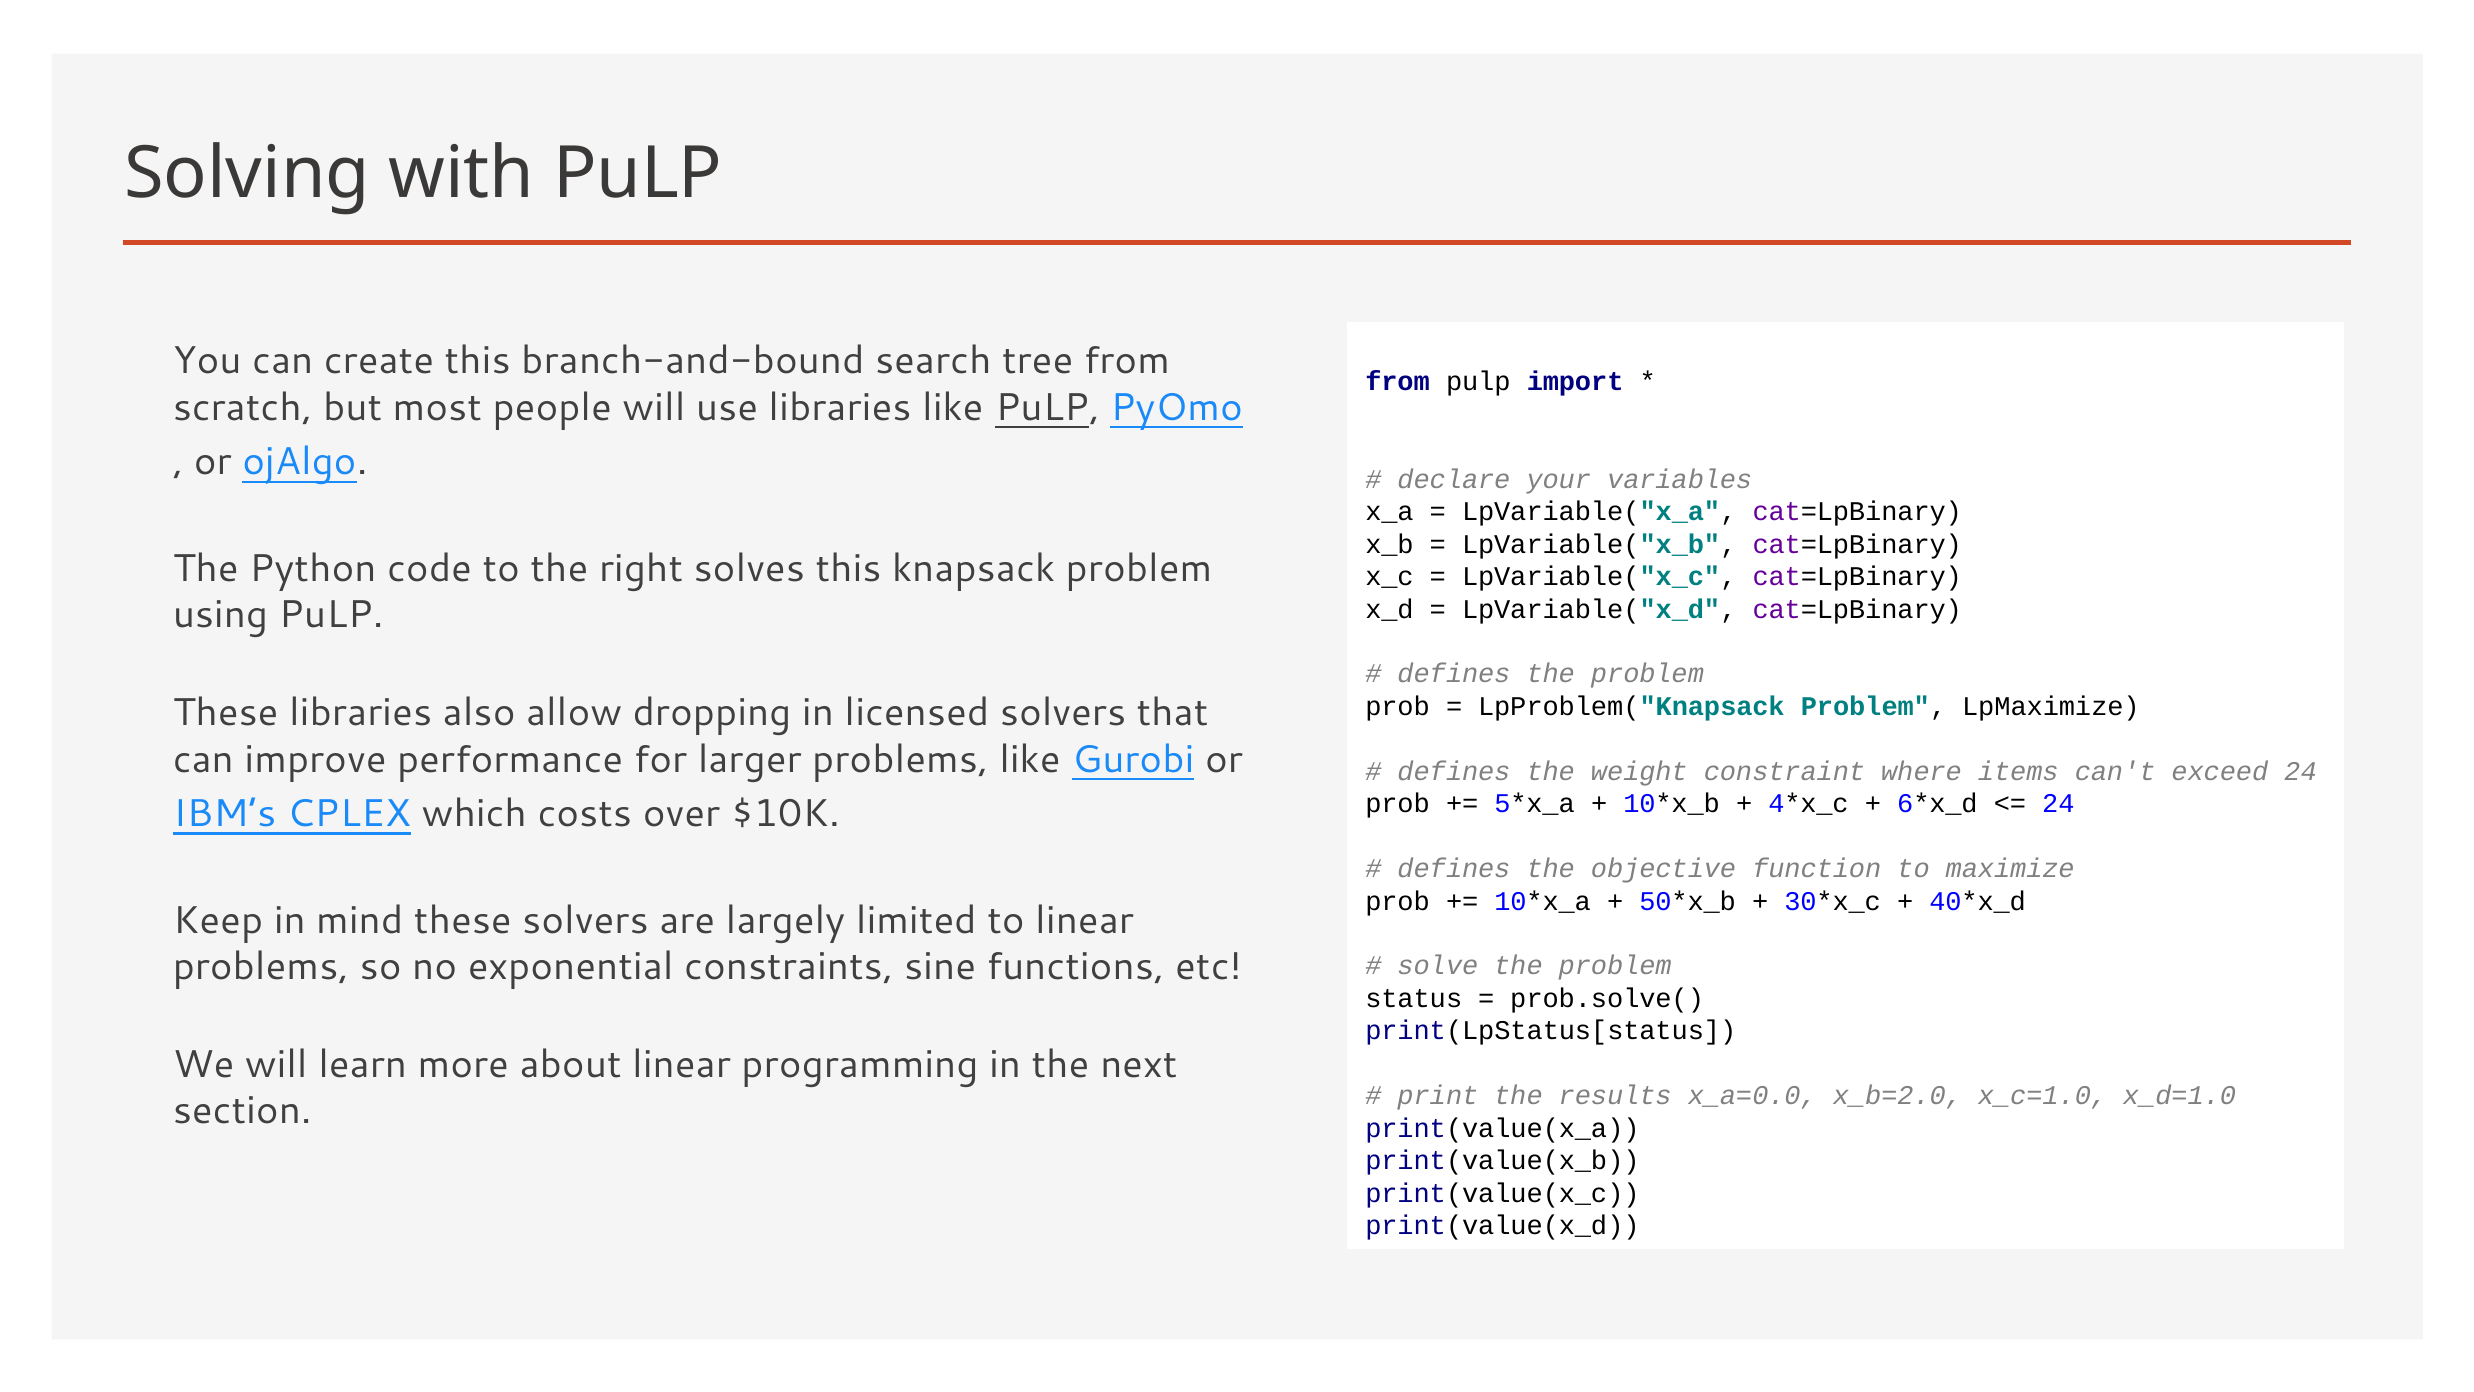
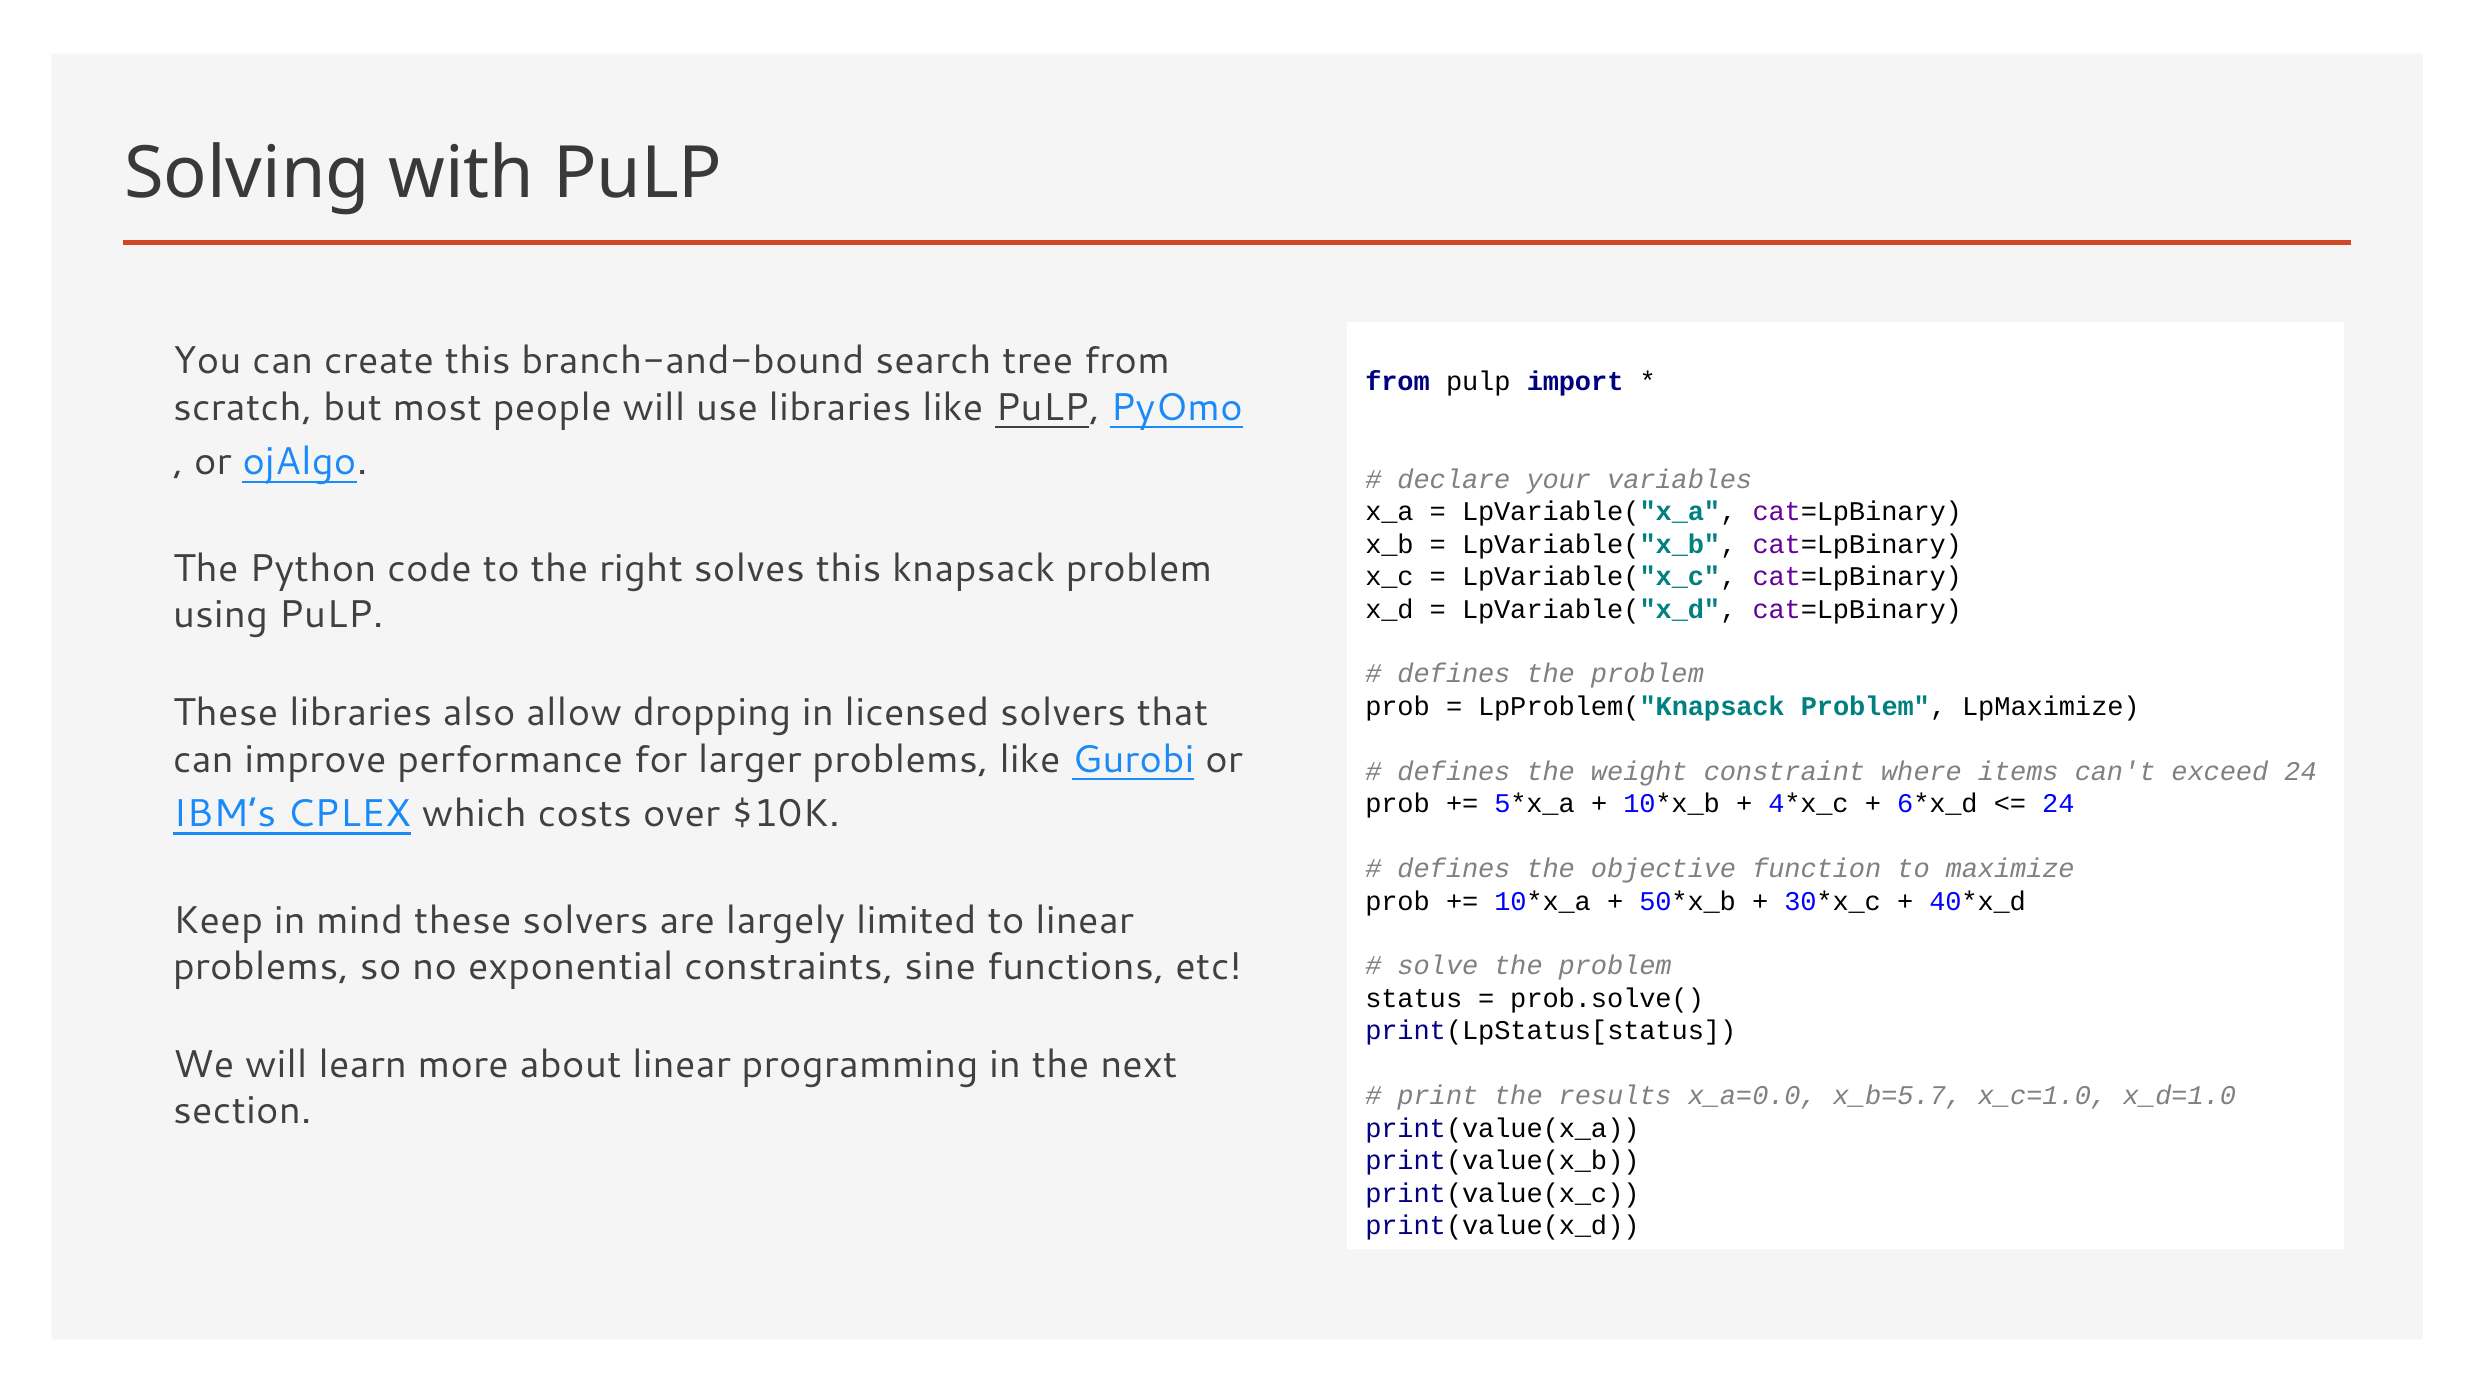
x_b=2.0: x_b=2.0 -> x_b=5.7 (1897, 1095)
